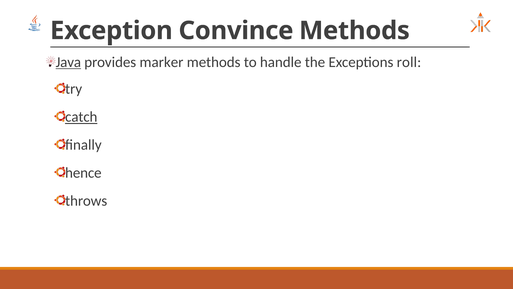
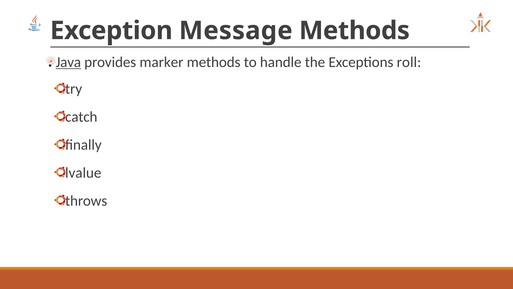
Convince: Convince -> Message (236, 31)
catch underline: present -> none (81, 117)
hence: hence -> lvalue (83, 173)
